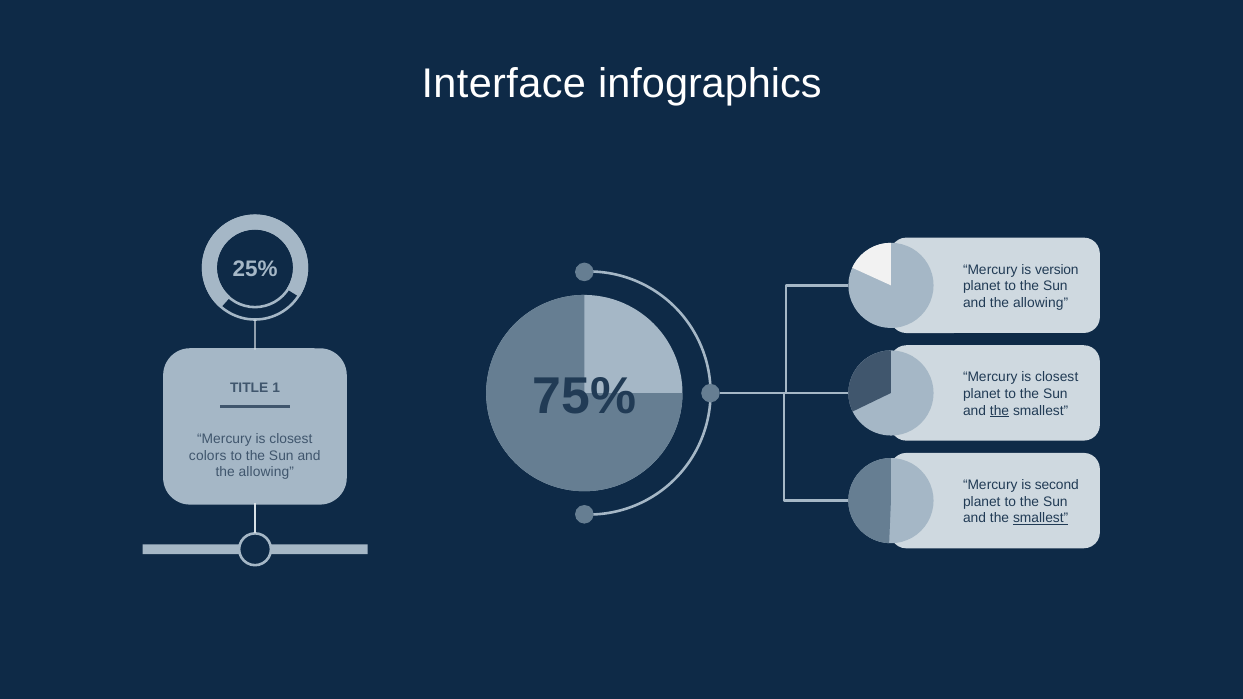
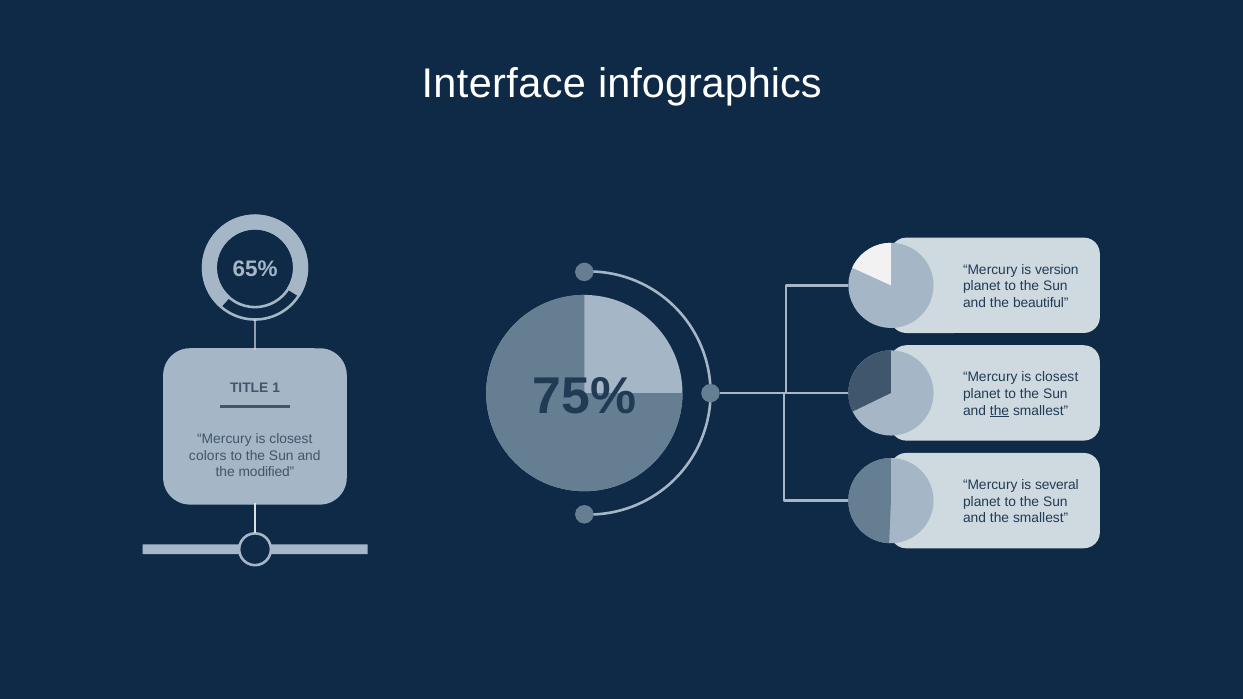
25%: 25% -> 65% (255, 269)
allowing: allowing -> beautiful (1041, 303)
allowing: allowing -> modified (266, 472)
second: second -> several (1057, 485)
smallest underline: present -> none (1041, 518)
